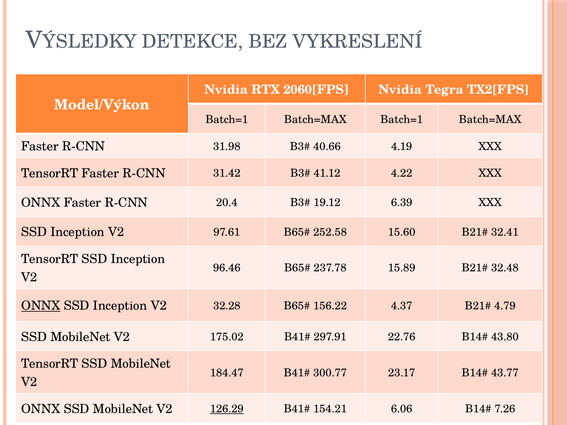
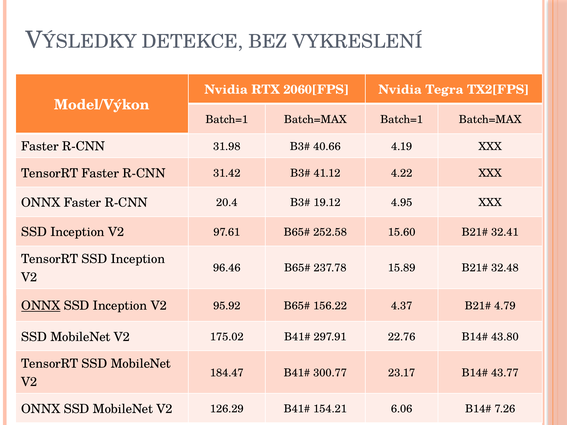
6.39: 6.39 -> 4.95 (402, 203)
32.28: 32.28 -> 95.92 (227, 306)
126.29 underline: present -> none (227, 409)
